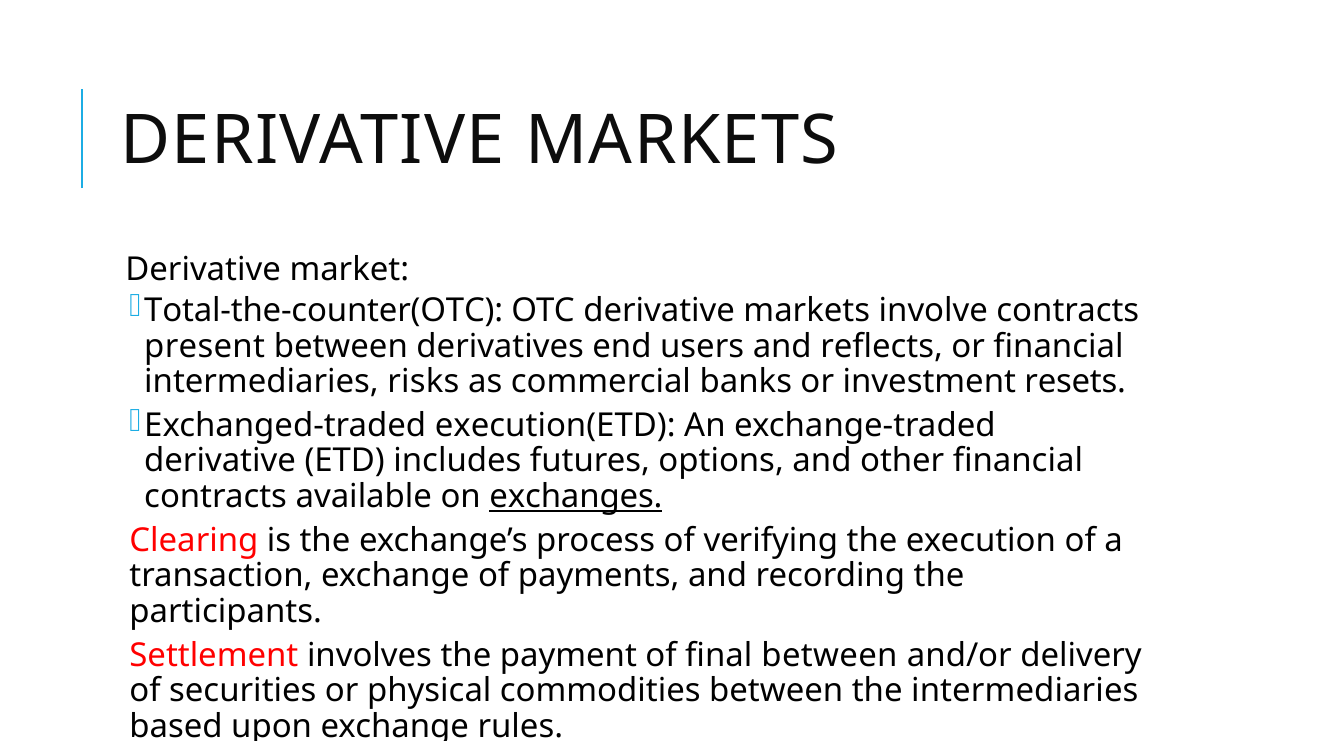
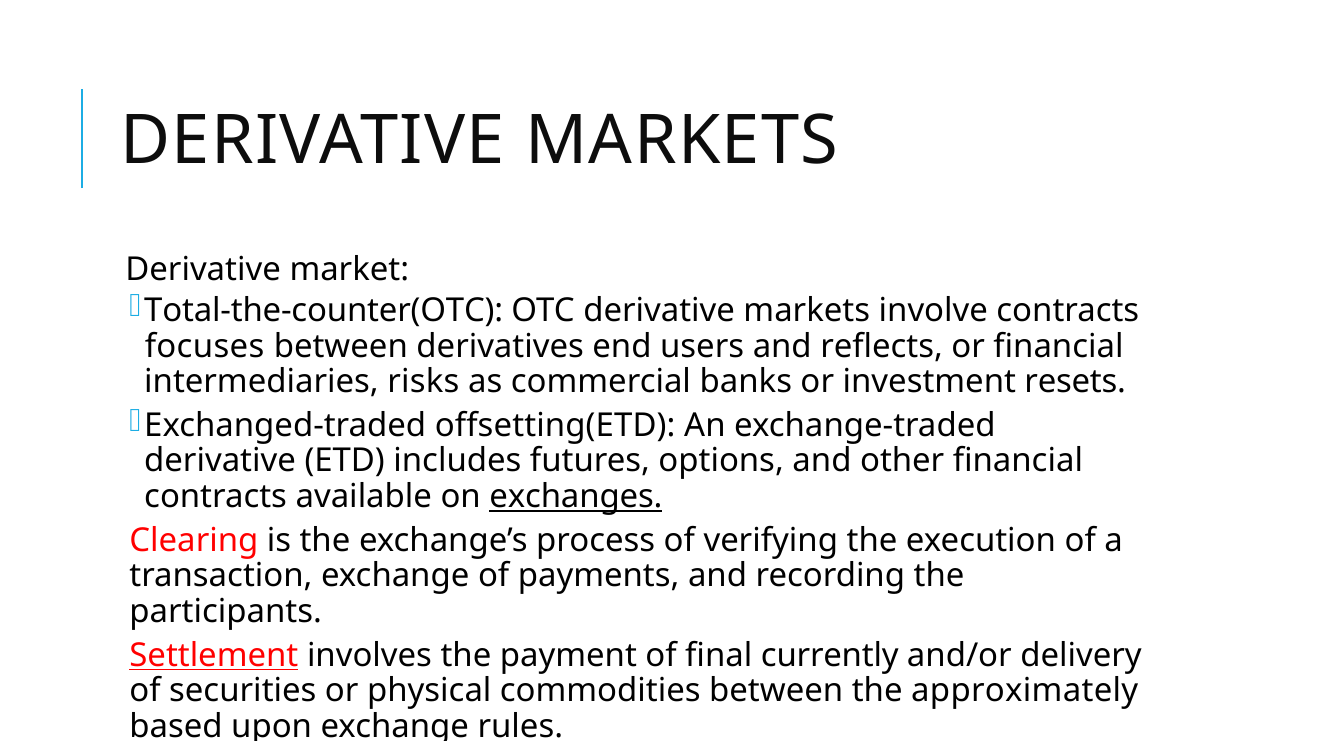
present: present -> focuses (205, 346)
execution(ETD: execution(ETD -> offsetting(ETD (555, 425)
Settlement underline: none -> present (214, 655)
final between: between -> currently (830, 655)
the intermediaries: intermediaries -> approximately (1025, 691)
